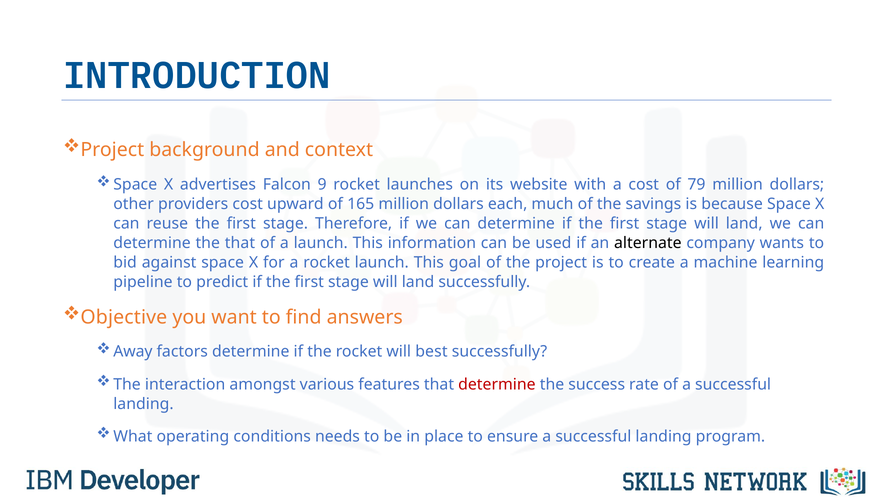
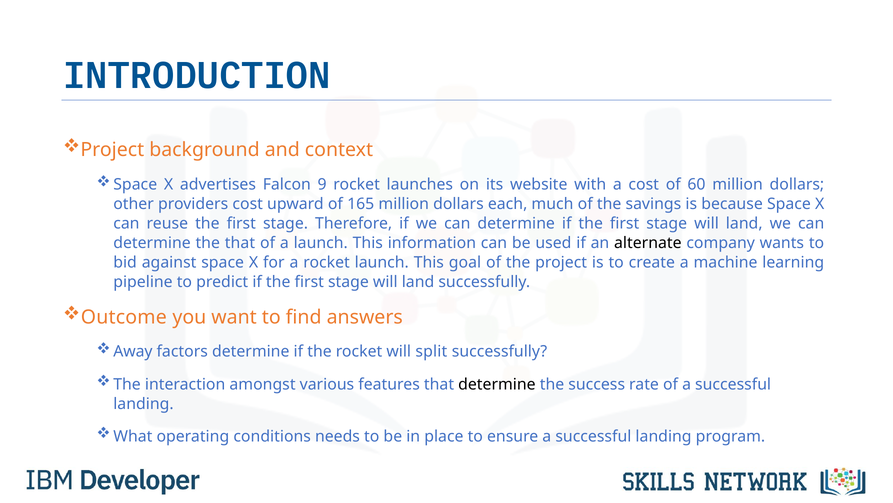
79: 79 -> 60 (696, 184)
Objective: Objective -> Outcome (124, 317)
best: best -> split (431, 351)
determine colour: red -> black (497, 384)
